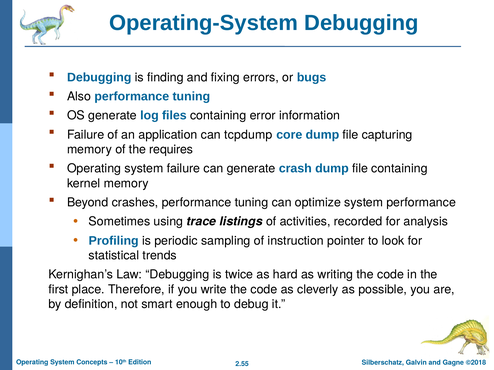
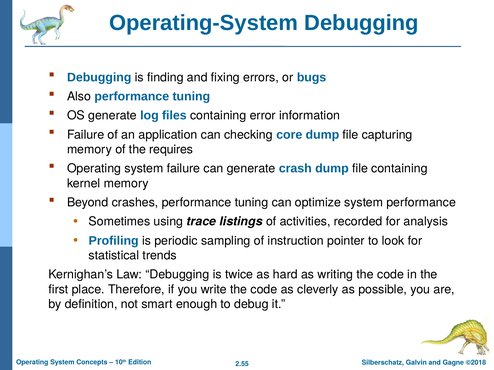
tcpdump: tcpdump -> checking (248, 135)
